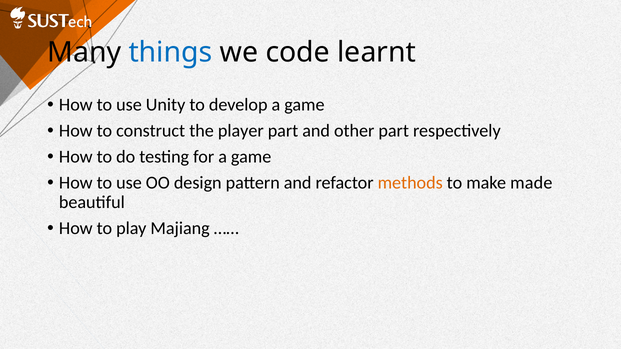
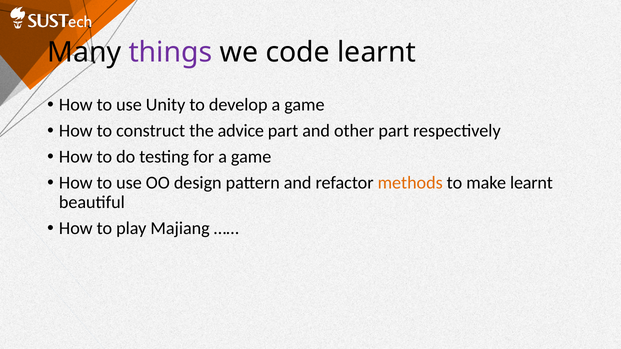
things colour: blue -> purple (171, 52)
player: player -> advice (241, 131)
make made: made -> learnt (531, 183)
